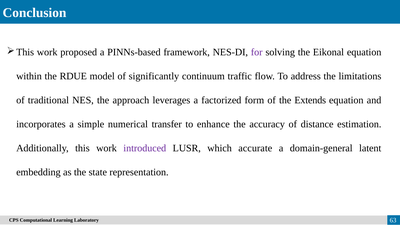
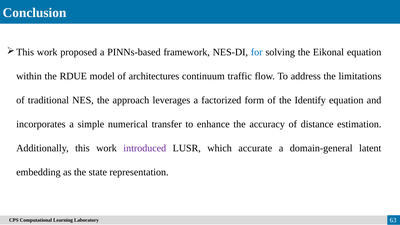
for colour: purple -> blue (257, 52)
significantly: significantly -> architectures (154, 76)
Extends: Extends -> Identify (310, 100)
